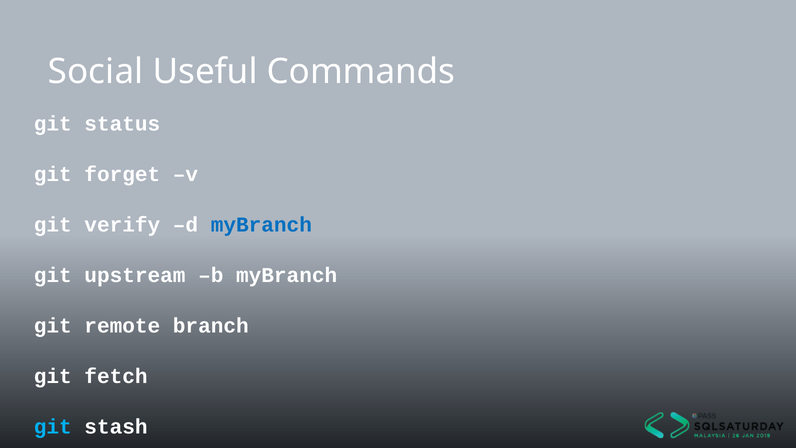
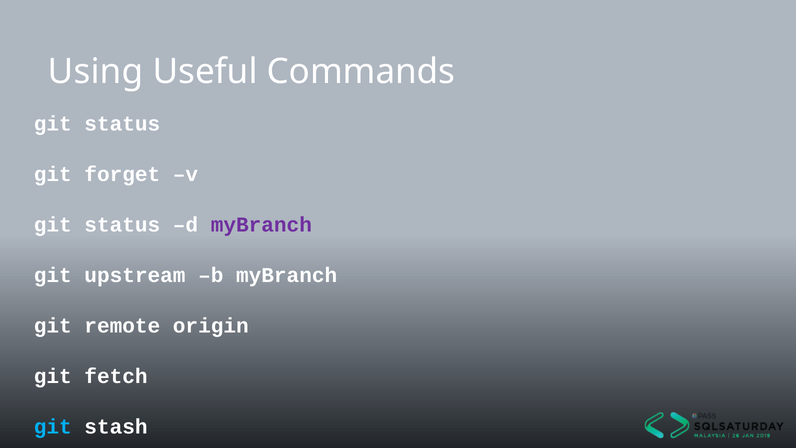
Social: Social -> Using (95, 71)
verify: verify -> status (122, 225)
myBranch colour: blue -> purple (261, 225)
branch: branch -> origin (211, 326)
